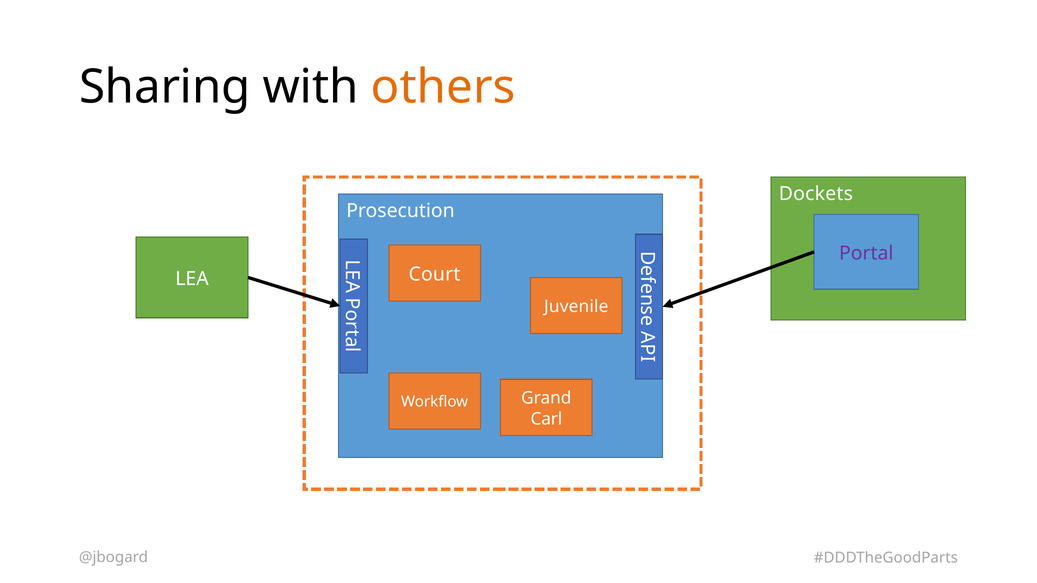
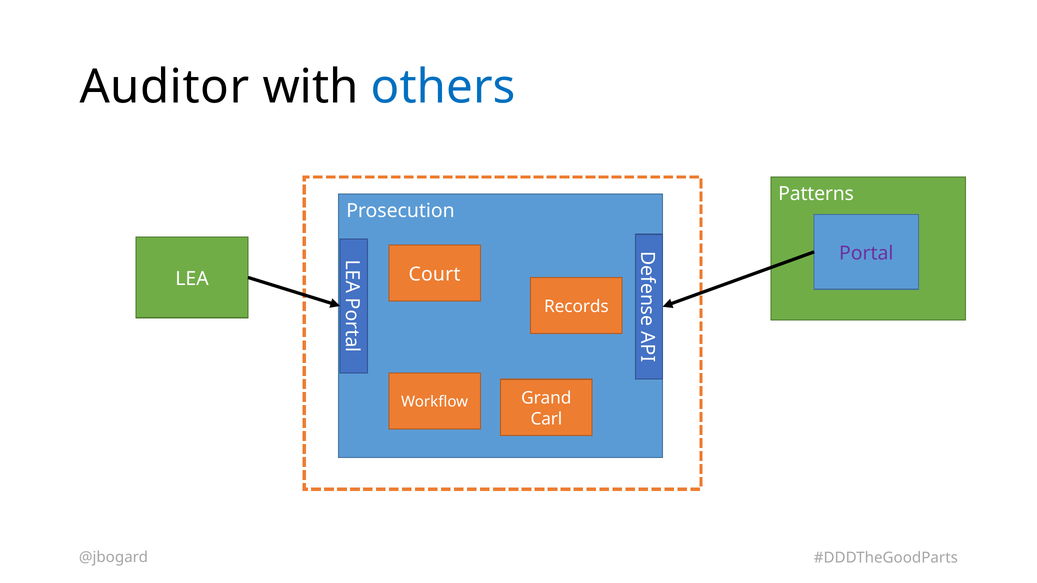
Sharing: Sharing -> Auditor (164, 87)
others colour: orange -> blue (443, 87)
Dockets: Dockets -> Patterns (816, 194)
Juvenile: Juvenile -> Records (576, 307)
